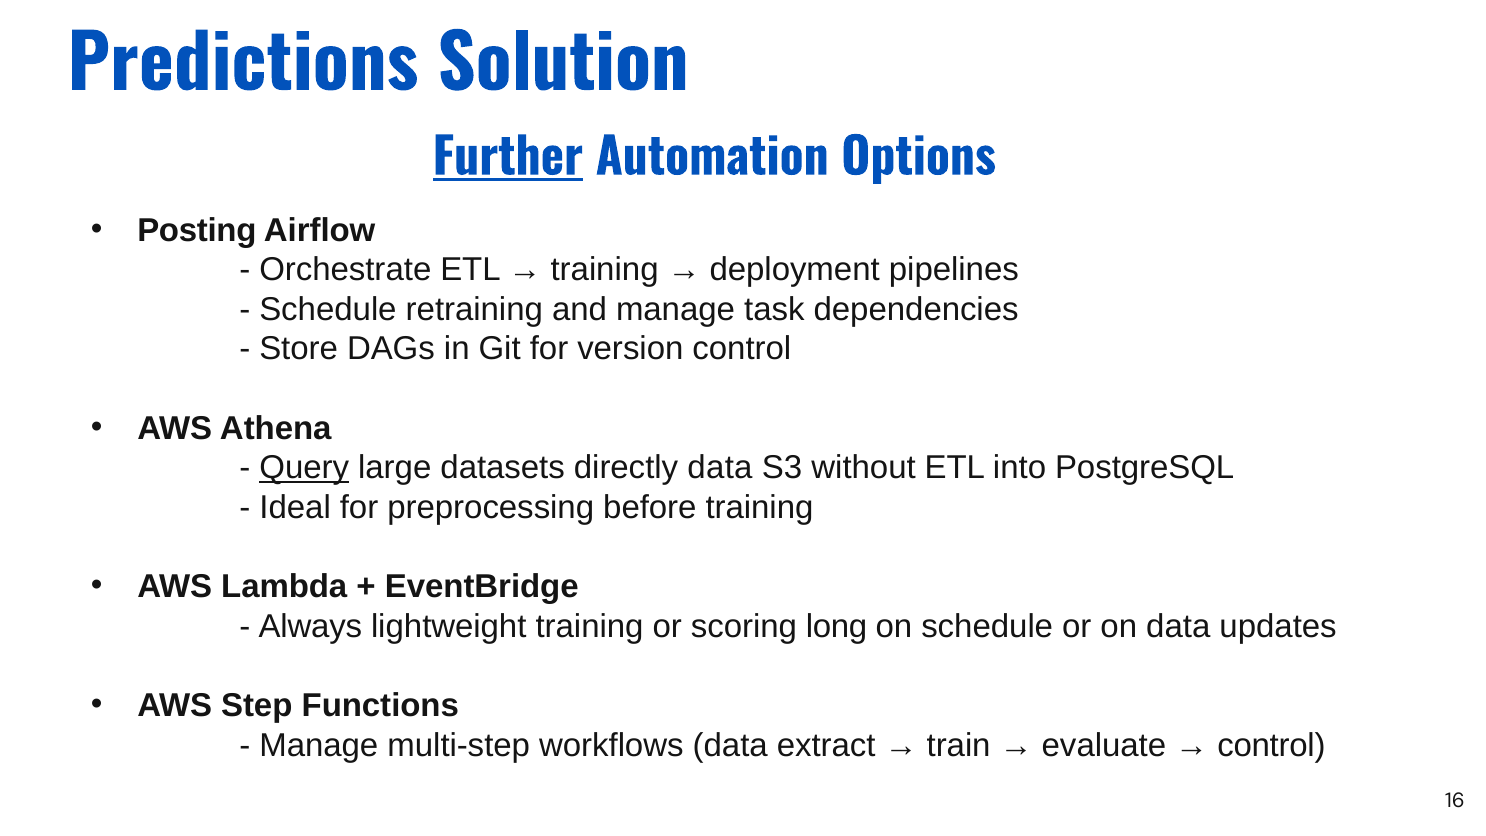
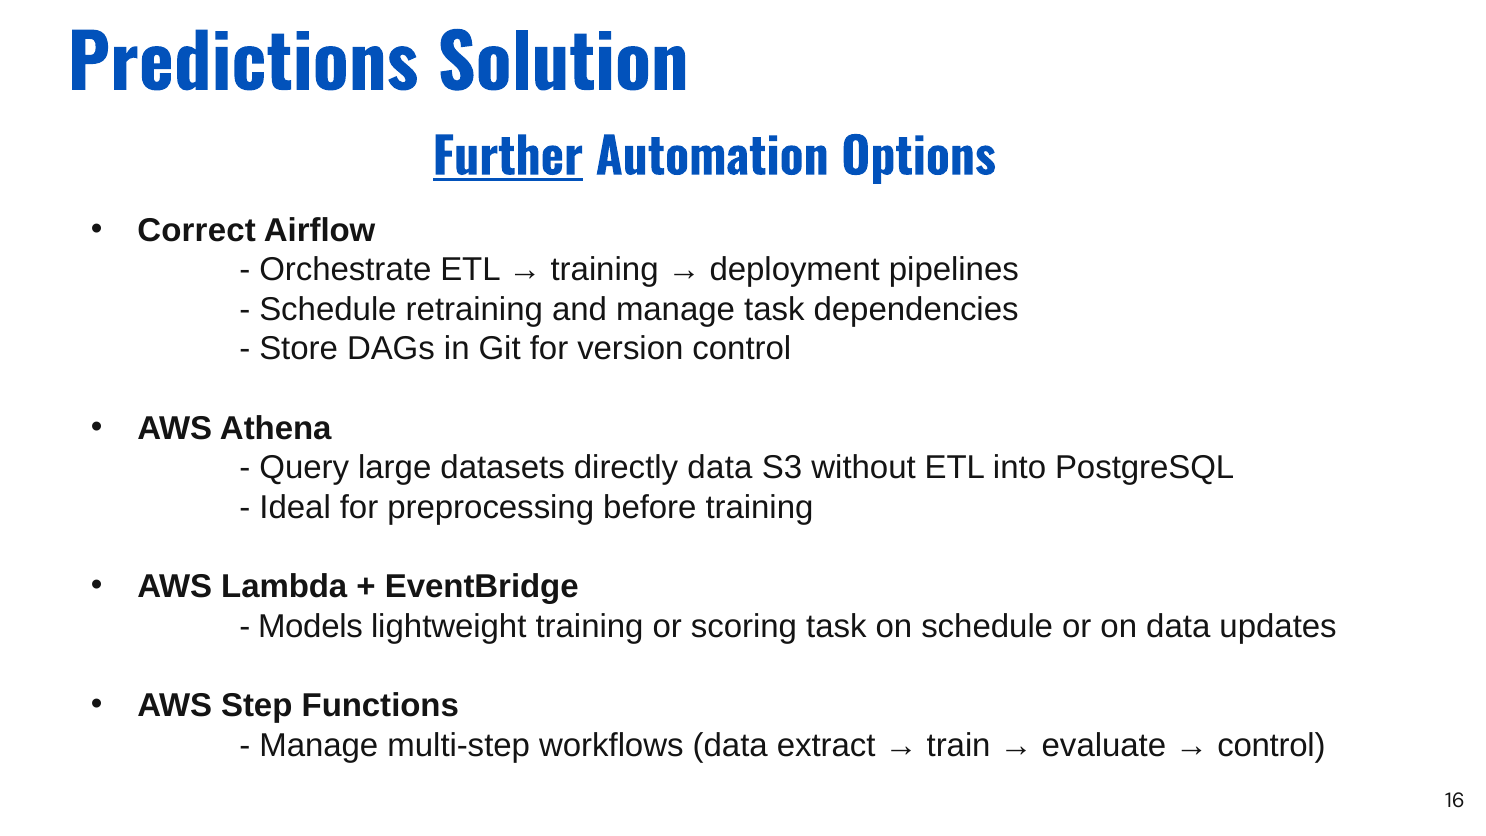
Posting: Posting -> Correct (197, 230)
Query underline: present -> none (304, 468)
Always: Always -> Models (310, 626)
scoring long: long -> task (836, 626)
